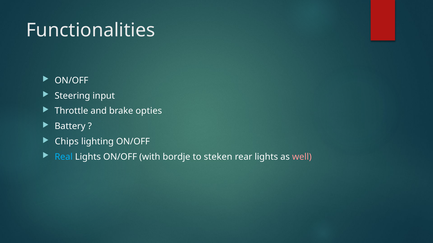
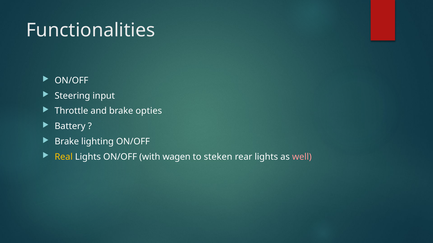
Chips: Chips -> Brake (67, 142)
Real colour: light blue -> yellow (64, 157)
bordje: bordje -> wagen (177, 157)
